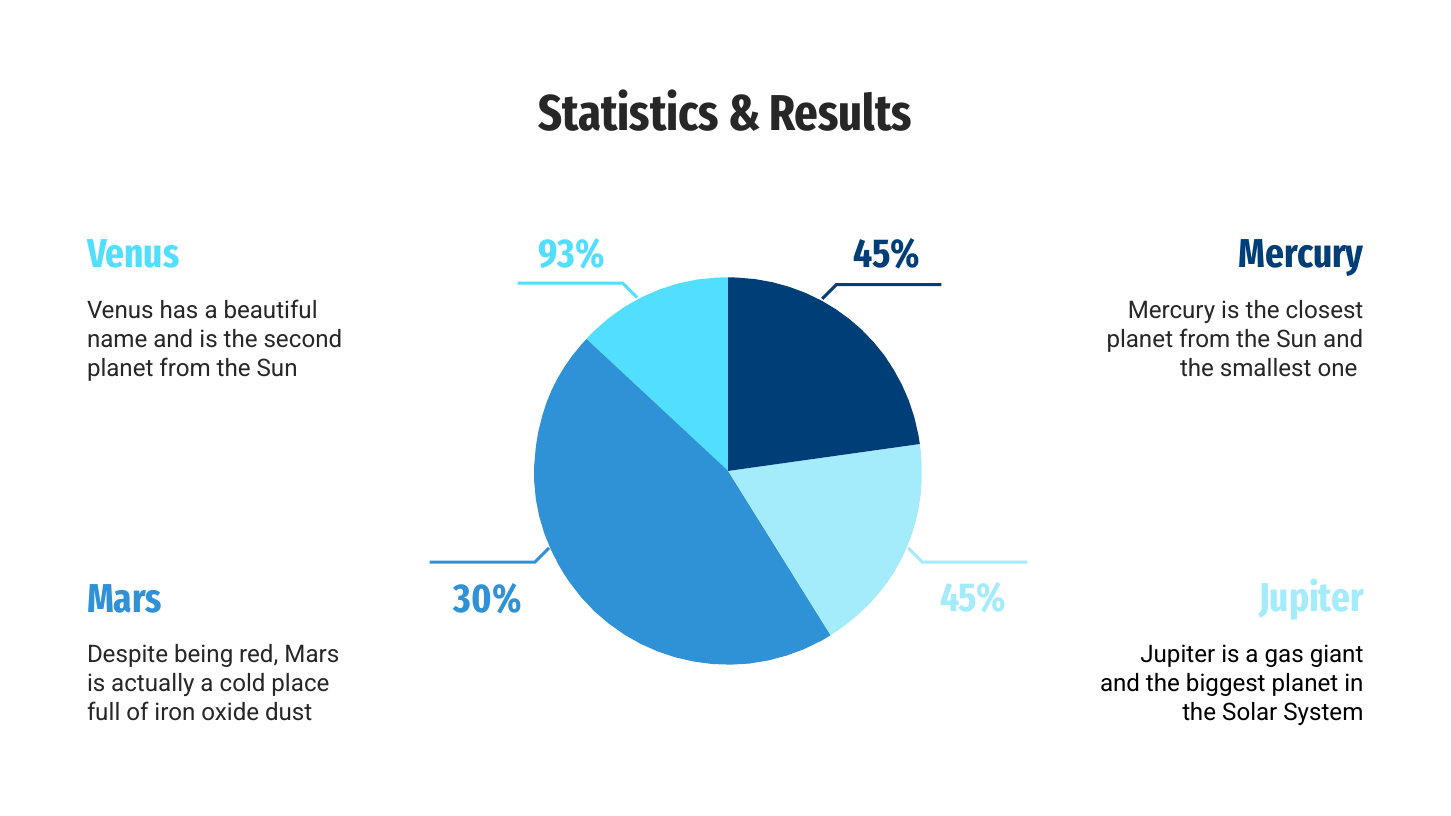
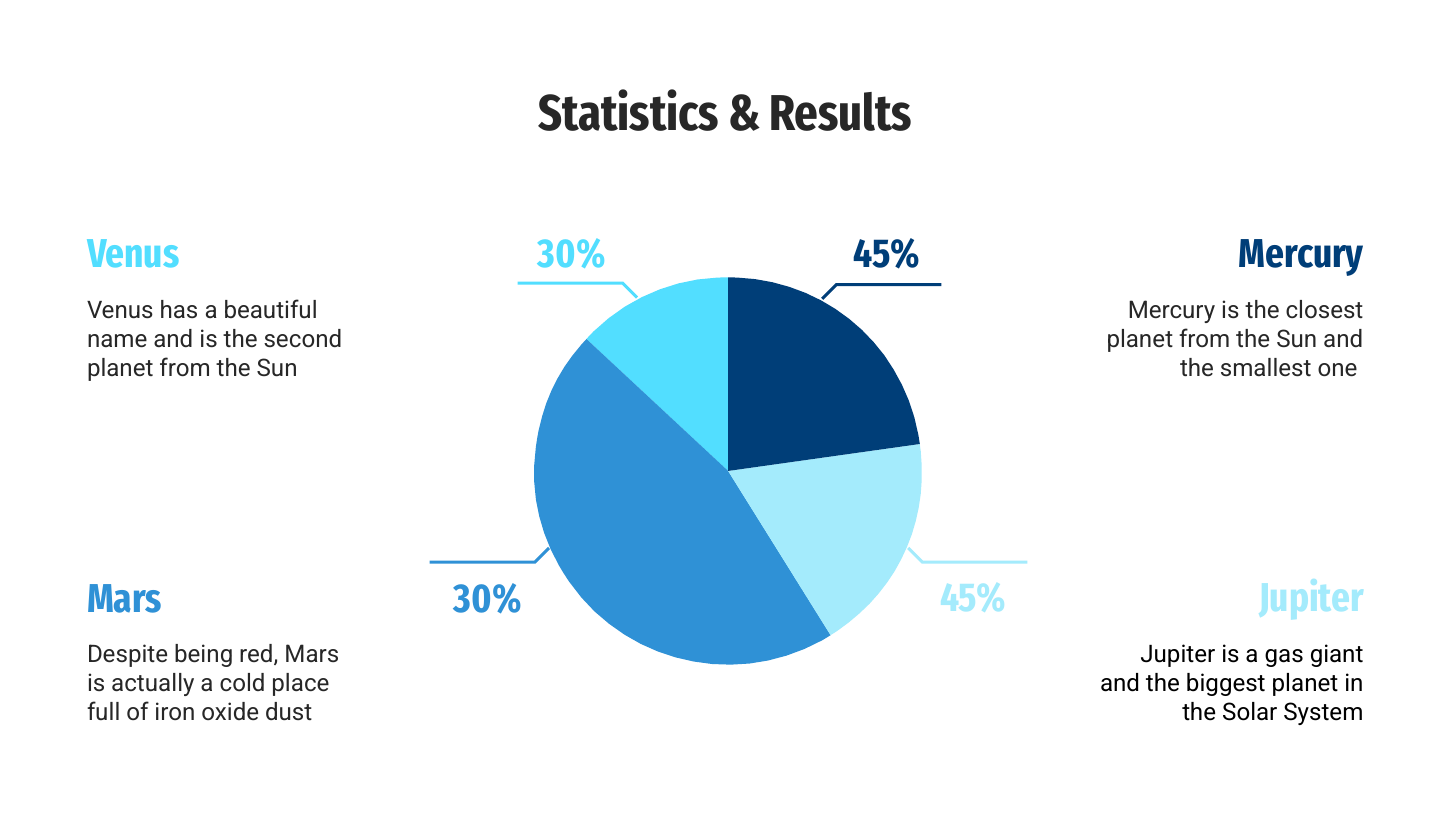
93%: 93% -> 30% (572, 255)
